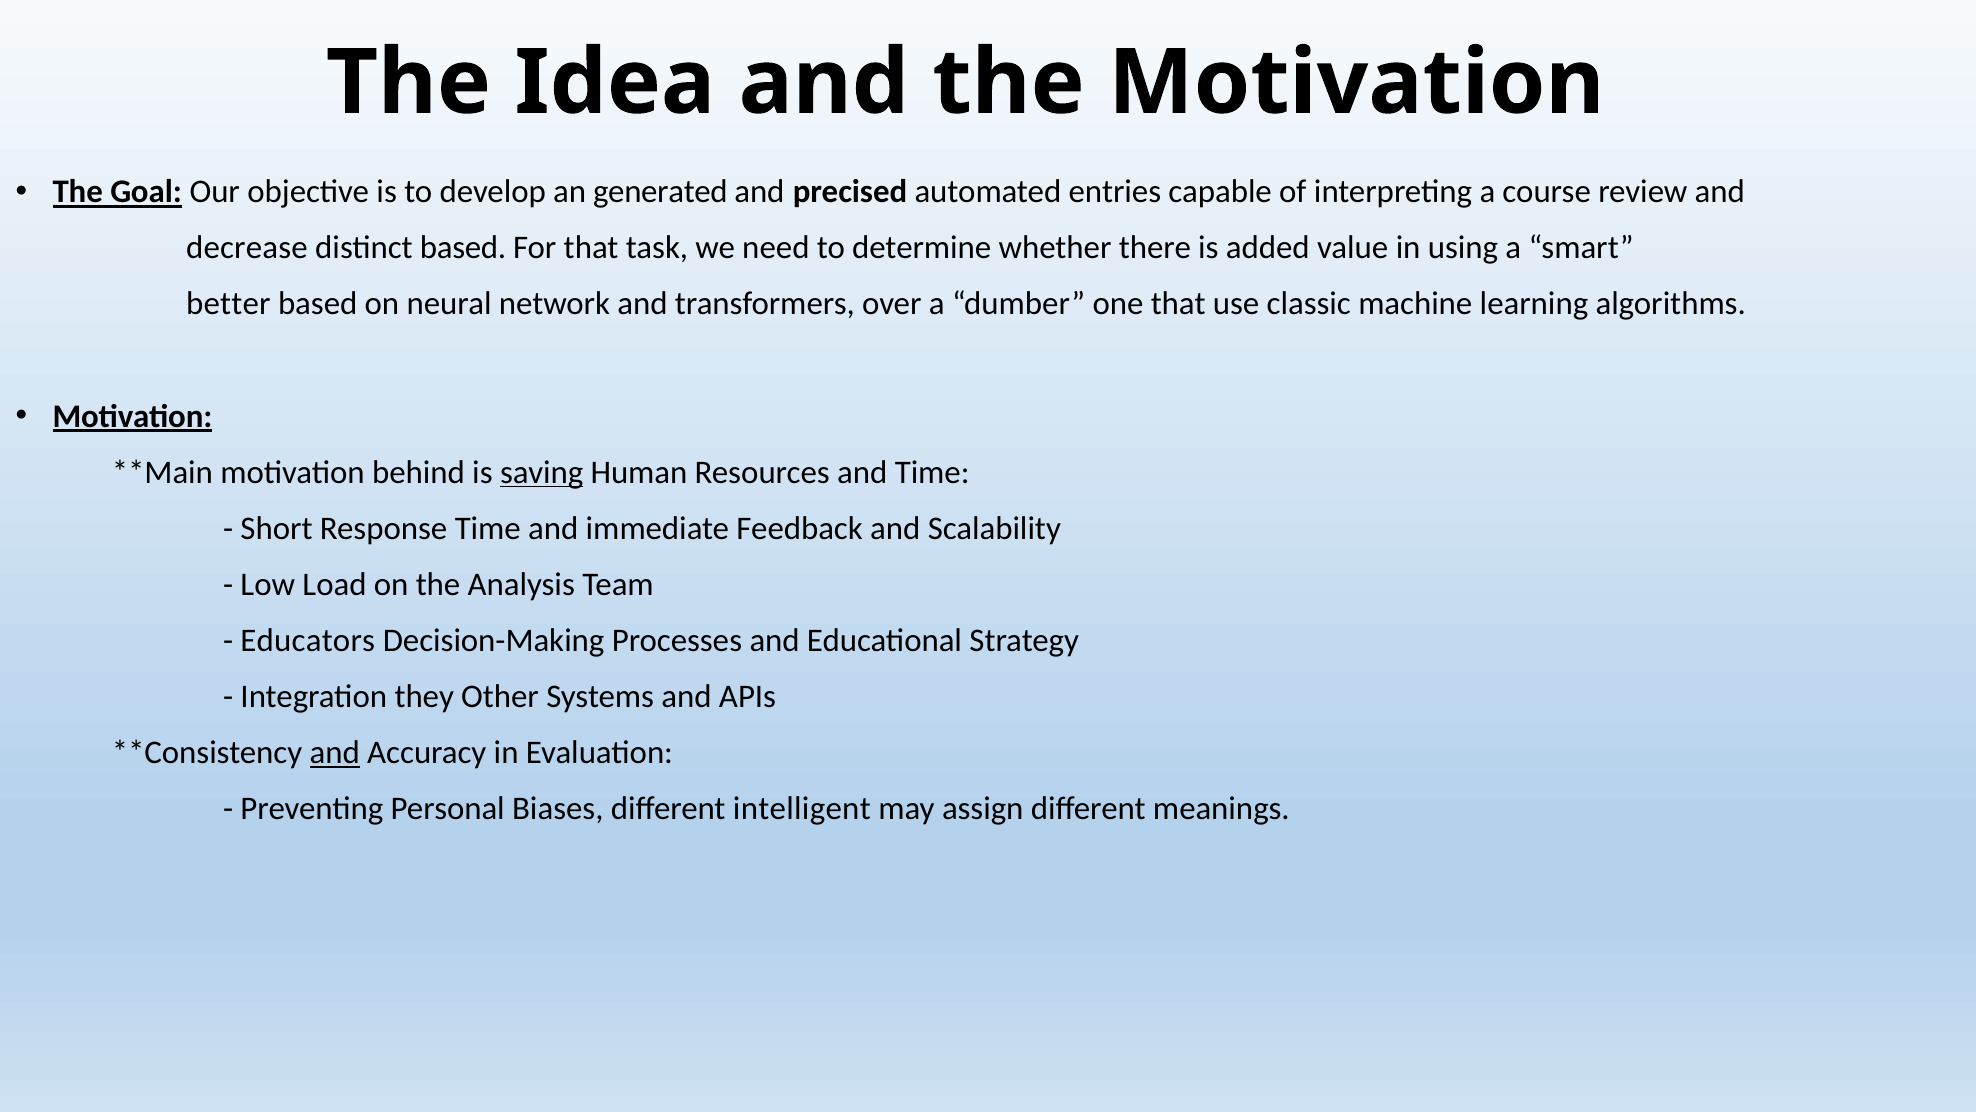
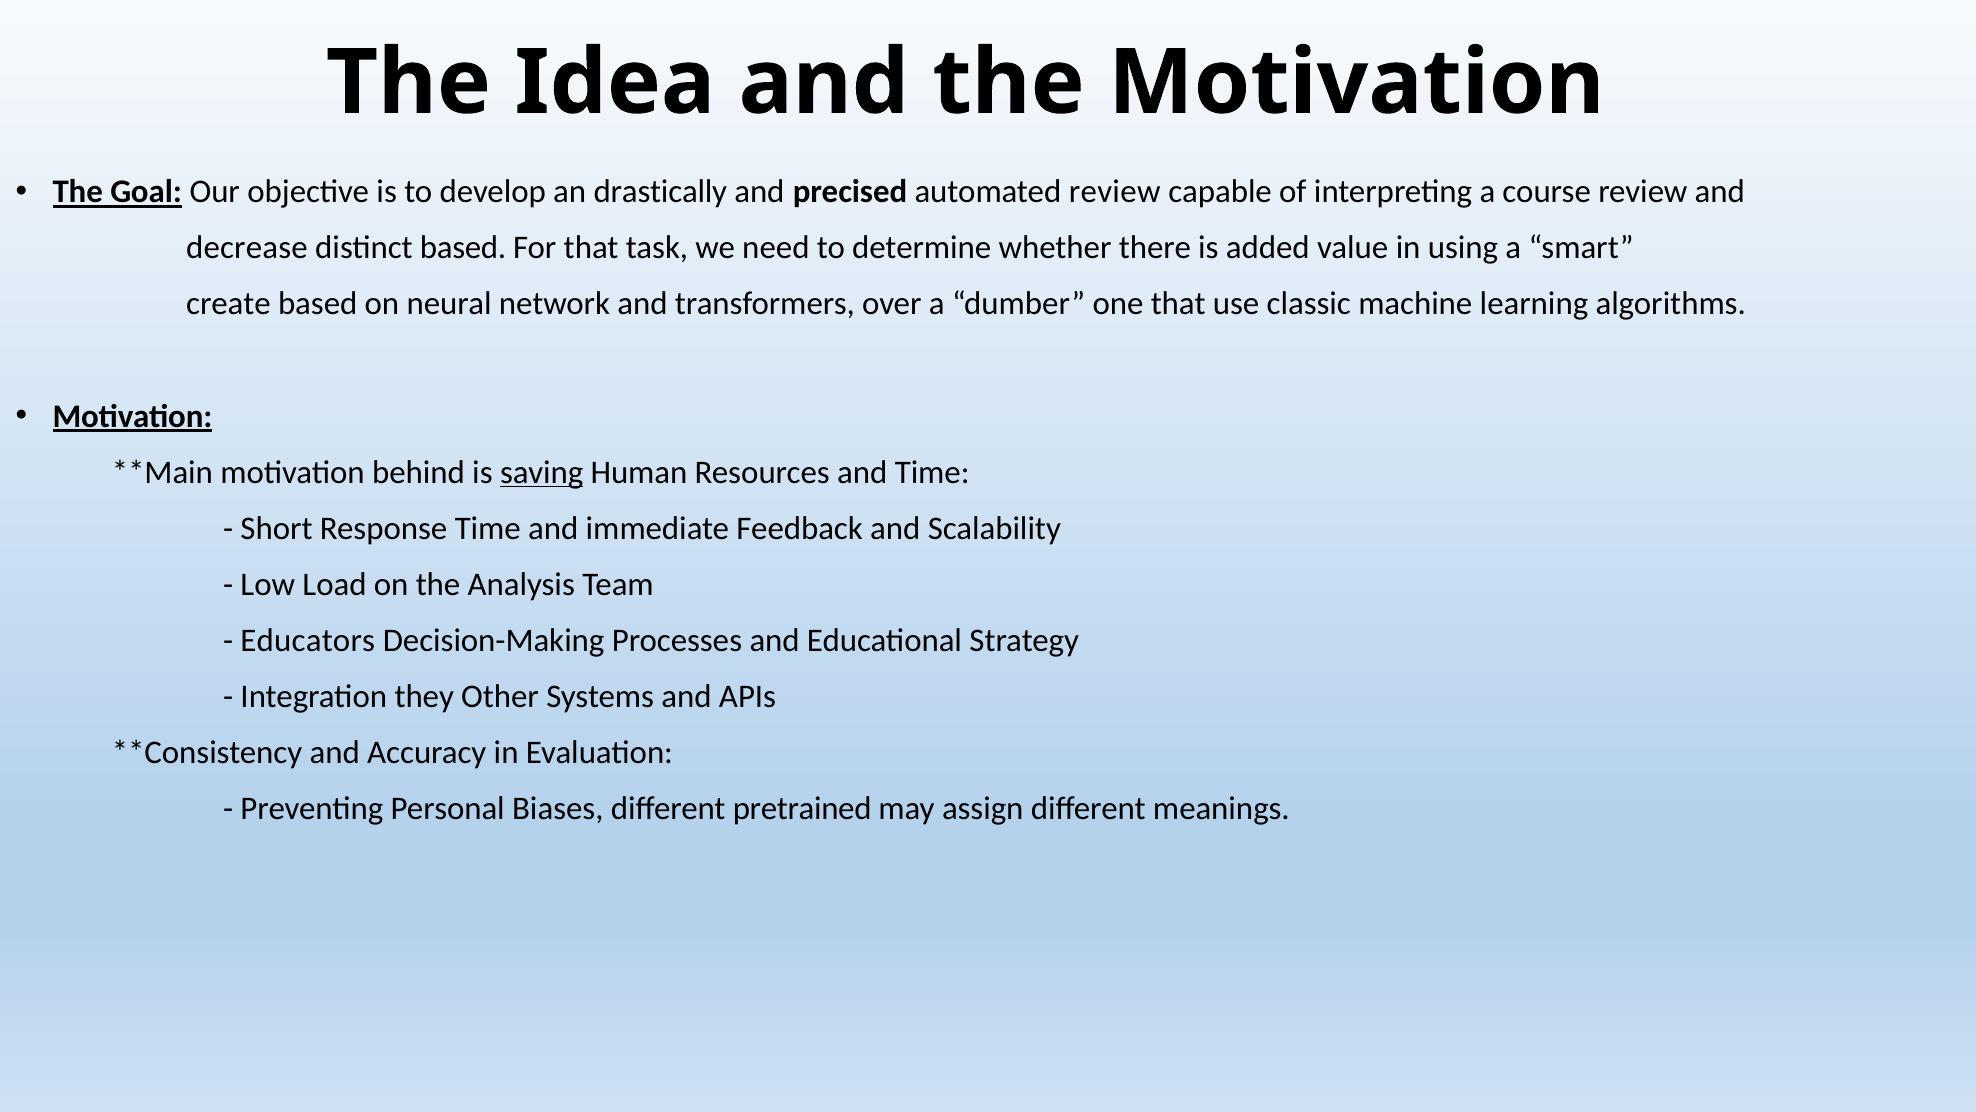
generated: generated -> drastically (660, 192)
automated entries: entries -> review (1115, 192)
better: better -> create (228, 304)
and underline: present -> none (335, 752)
intelligent: intelligent -> pretrained (802, 809)
